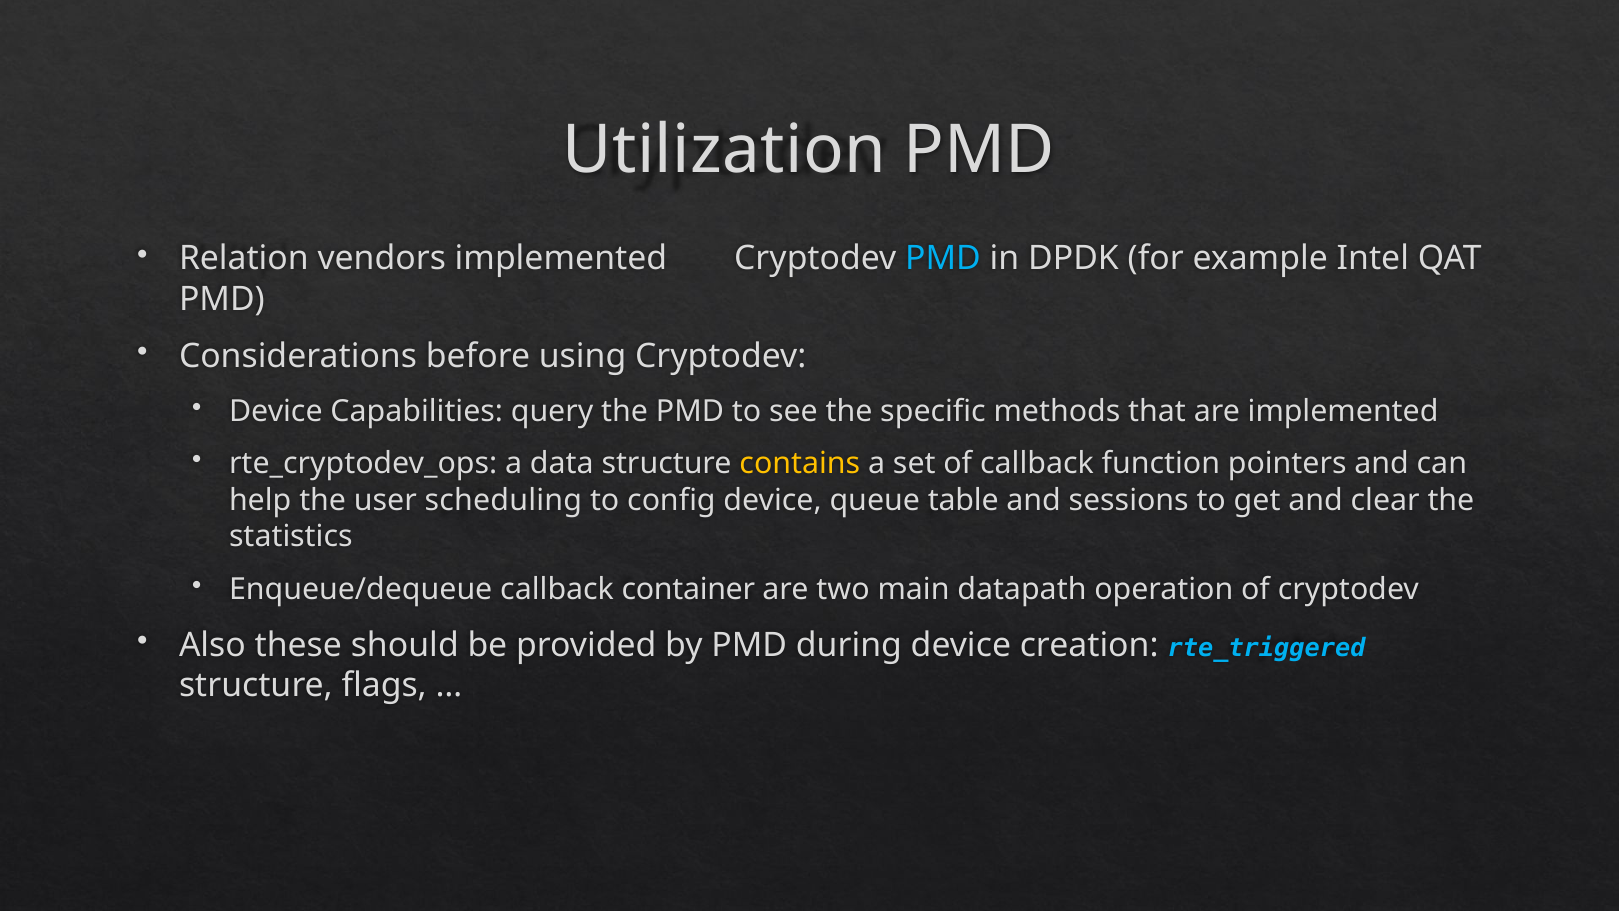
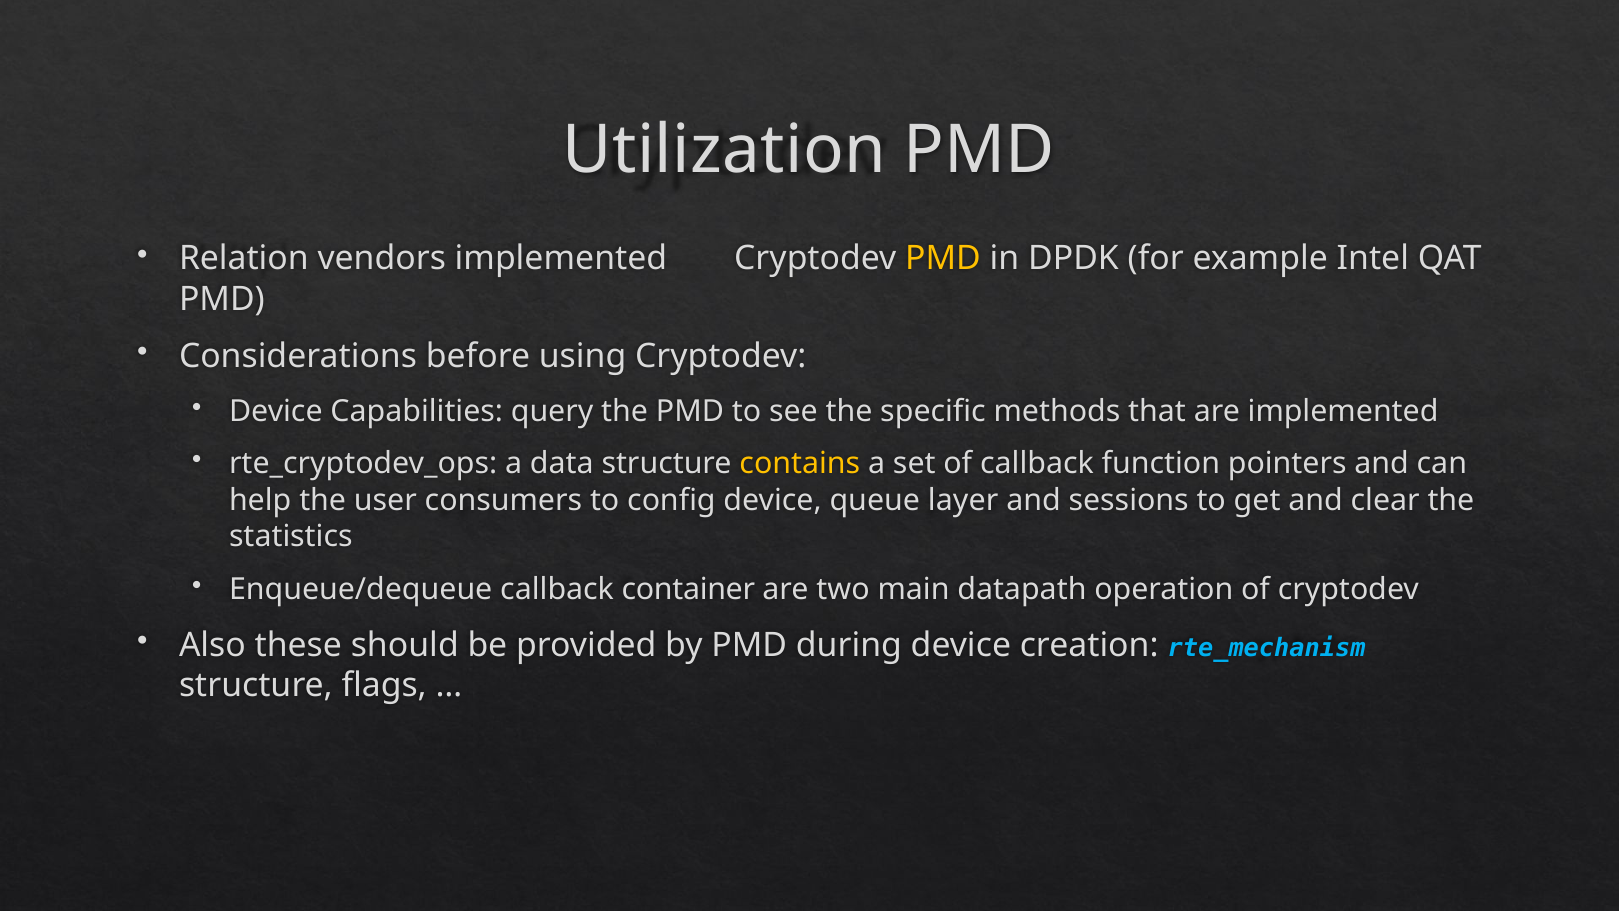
PMD colour: light blue -> yellow (943, 259)
scheduling: scheduling -> consumers (503, 500)
table: table -> layer (963, 500)
rte_triggered: rte_triggered -> rte_mechanism (1267, 647)
